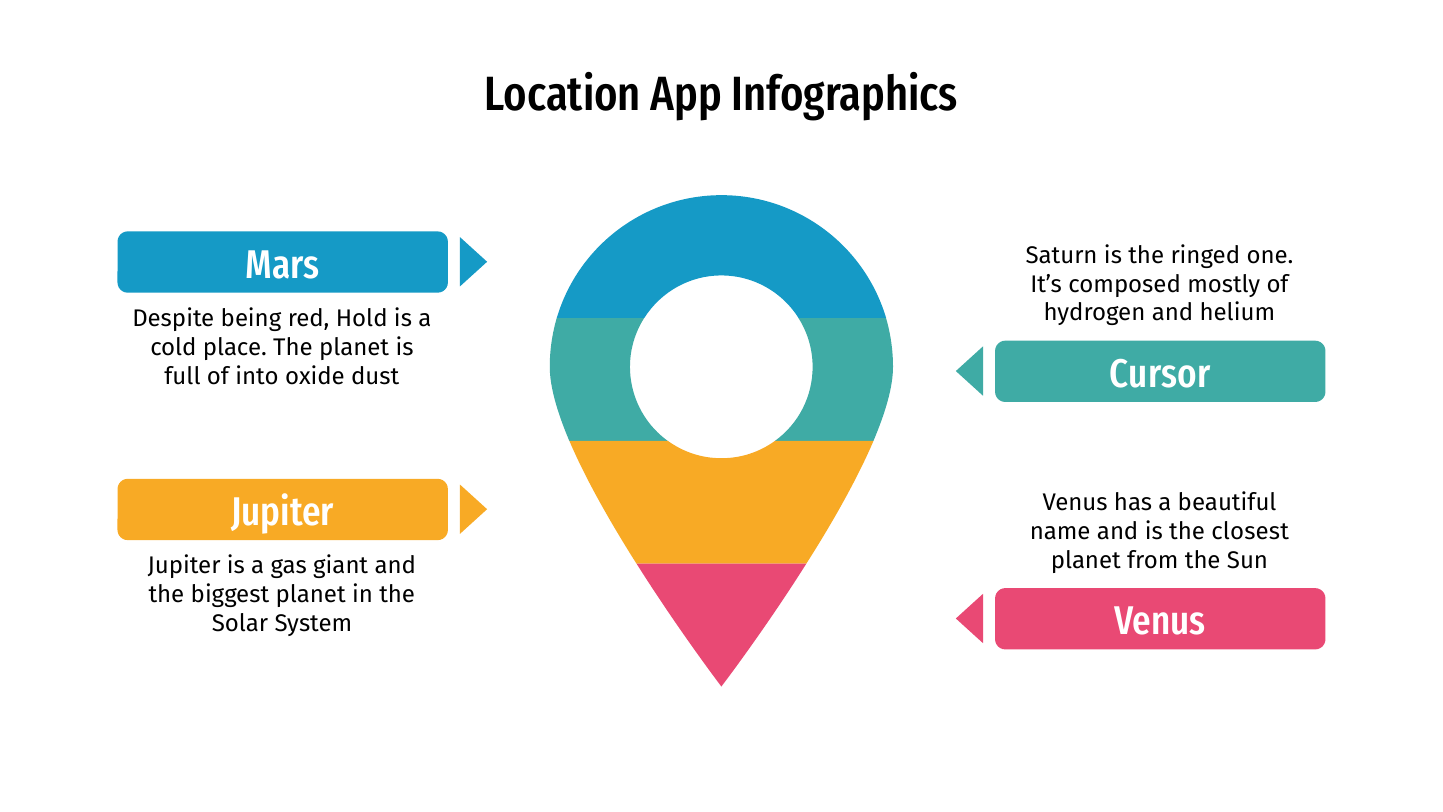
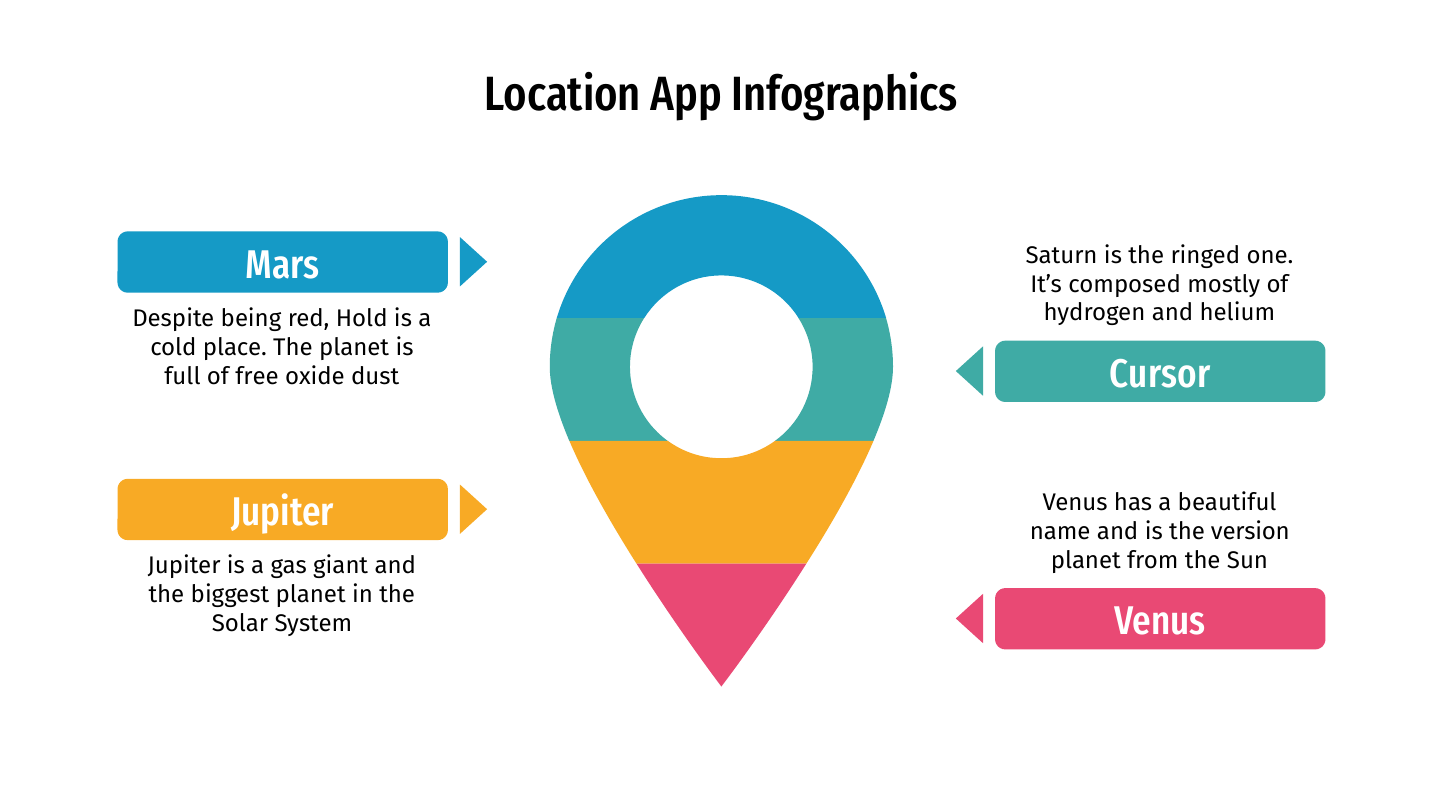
into: into -> free (257, 376)
closest: closest -> version (1250, 531)
